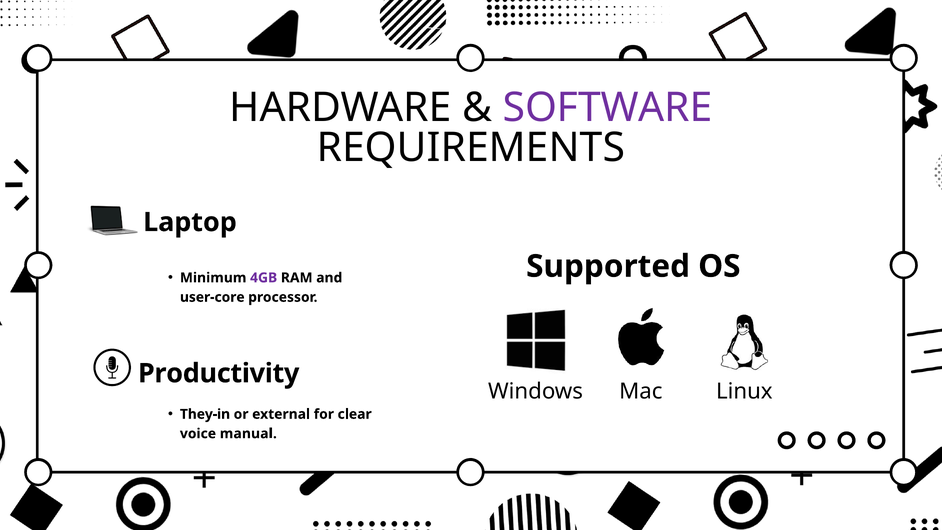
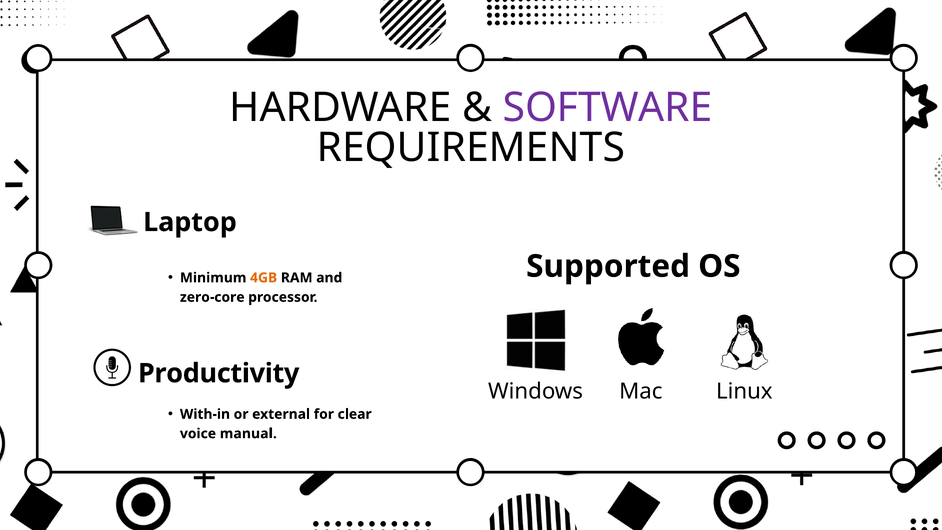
4GB colour: purple -> orange (264, 278)
user-core: user-core -> zero-core (212, 297)
They-in: They-in -> With-in (205, 414)
